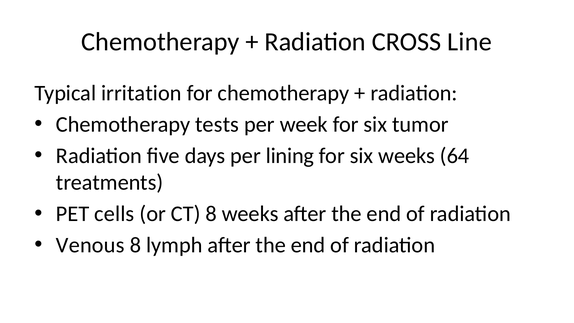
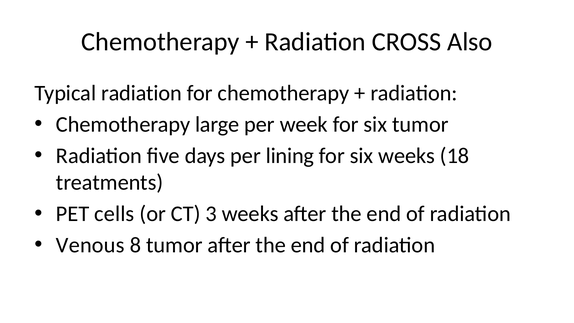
Line: Line -> Also (470, 42)
Typical irritation: irritation -> radiation (141, 93)
tests: tests -> large (217, 124)
64: 64 -> 18 (455, 156)
CT 8: 8 -> 3 (211, 214)
8 lymph: lymph -> tumor (174, 245)
